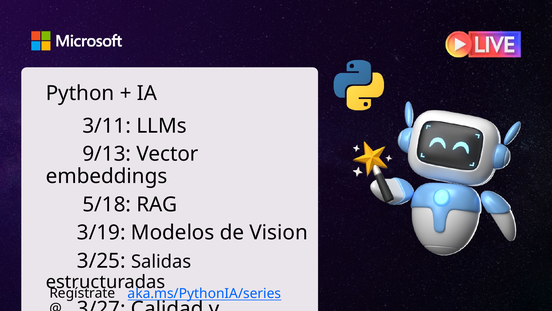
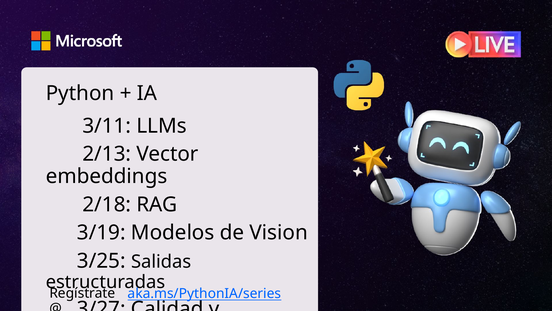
9/13: 9/13 -> 2/13 (107, 154)
5/18: 5/18 -> 2/18 (107, 204)
